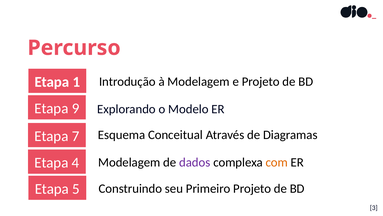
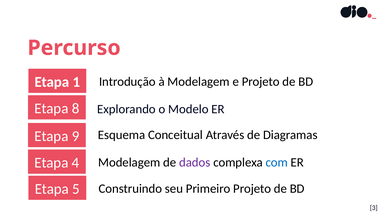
9: 9 -> 8 (76, 108)
7: 7 -> 9 (76, 136)
com colour: orange -> blue (277, 162)
